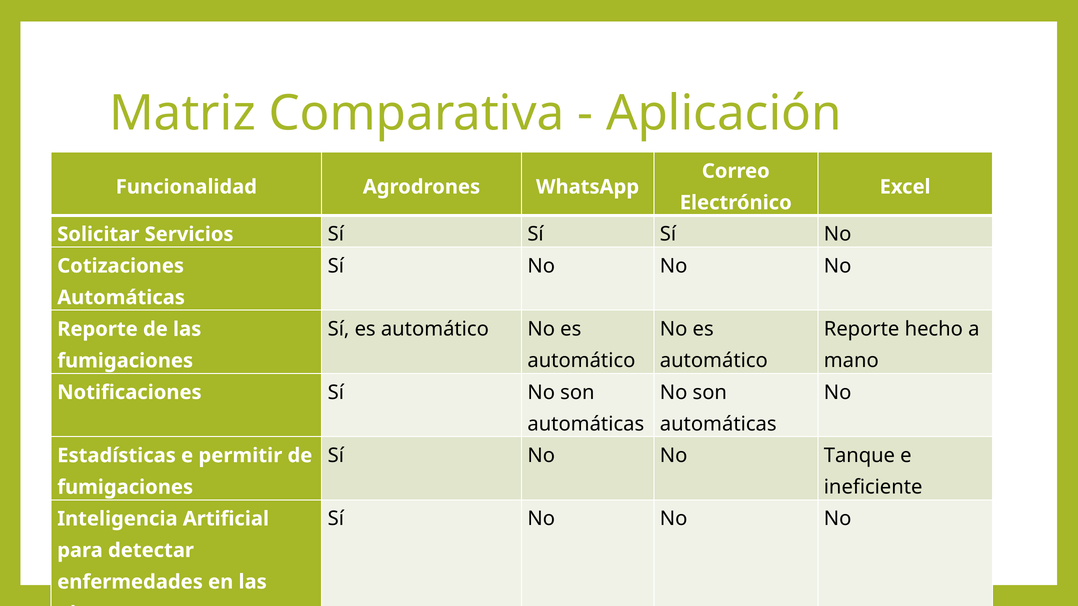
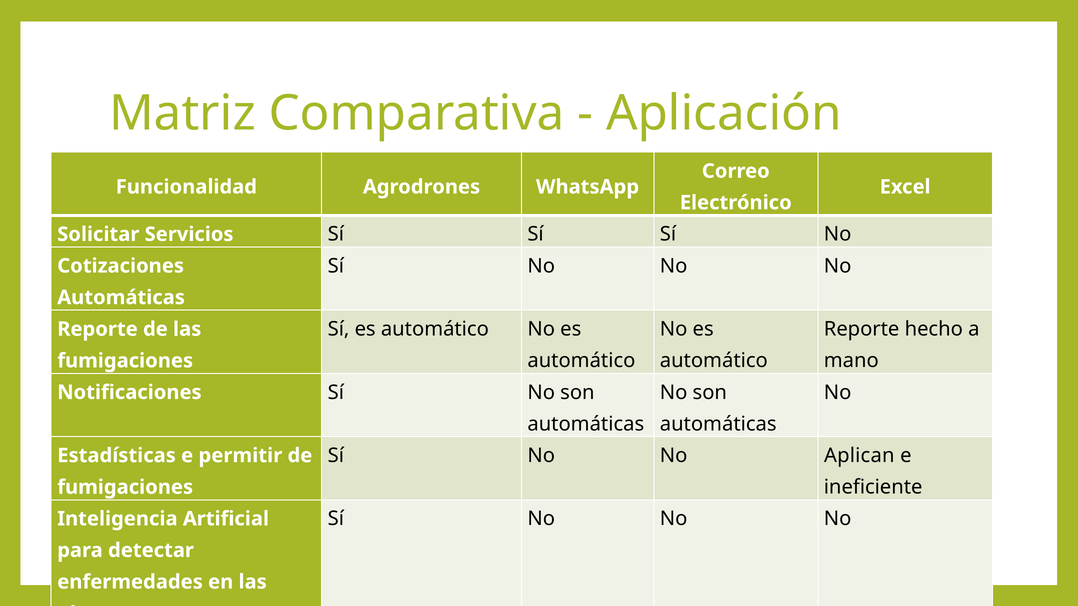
Tanque: Tanque -> Aplican (859, 456)
